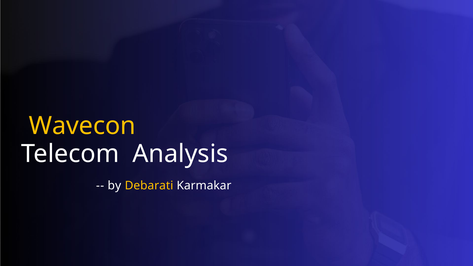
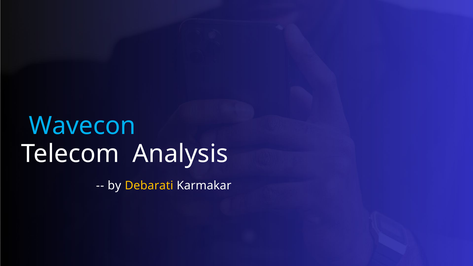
Wavecon colour: yellow -> light blue (82, 126)
